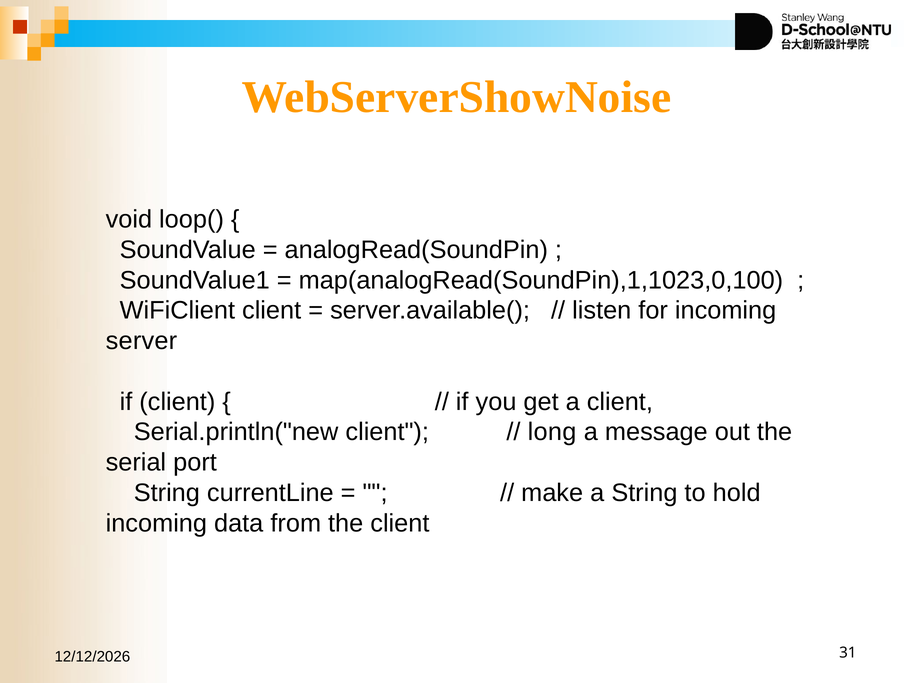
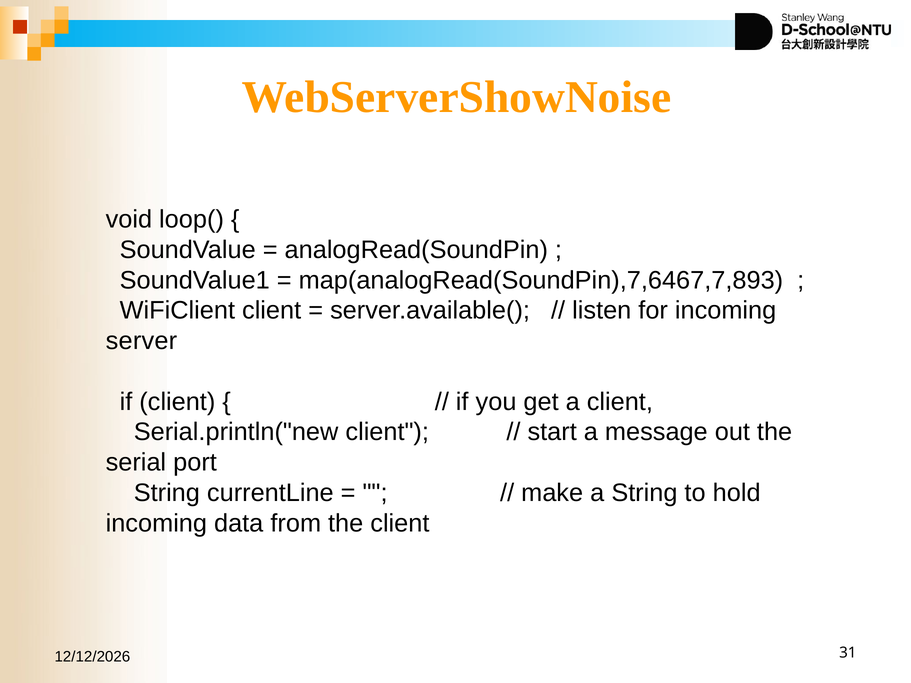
map(analogRead(SoundPin),1,1023,0,100: map(analogRead(SoundPin),1,1023,0,100 -> map(analogRead(SoundPin),7,6467,7,893 (541, 280)
long: long -> start (552, 432)
